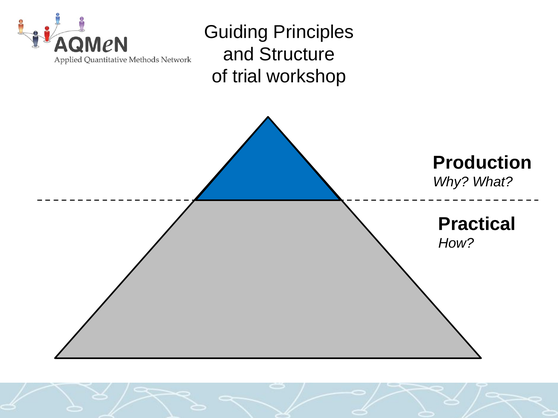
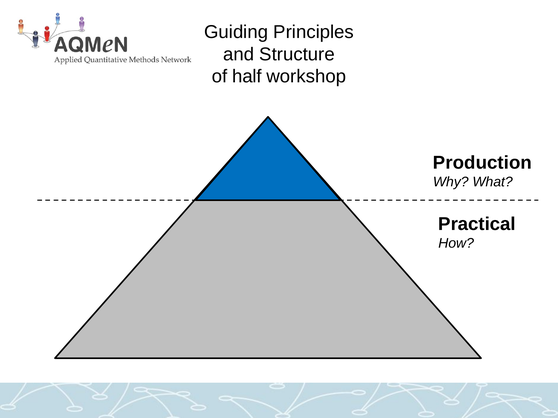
trial: trial -> half (247, 77)
